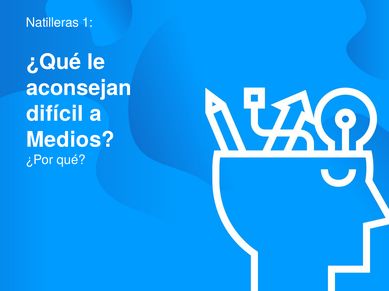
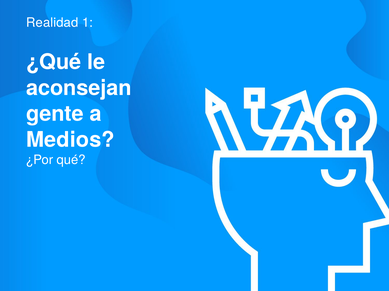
Natilleras: Natilleras -> Realidad (52, 23)
difícil: difícil -> gente (55, 114)
